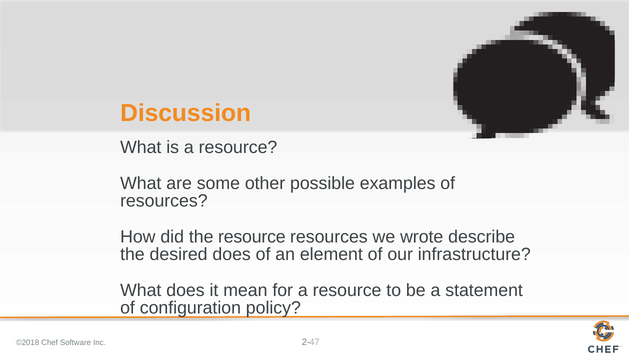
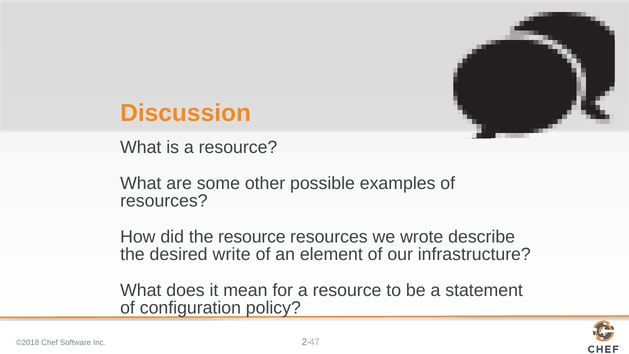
desired does: does -> write (232, 254)
